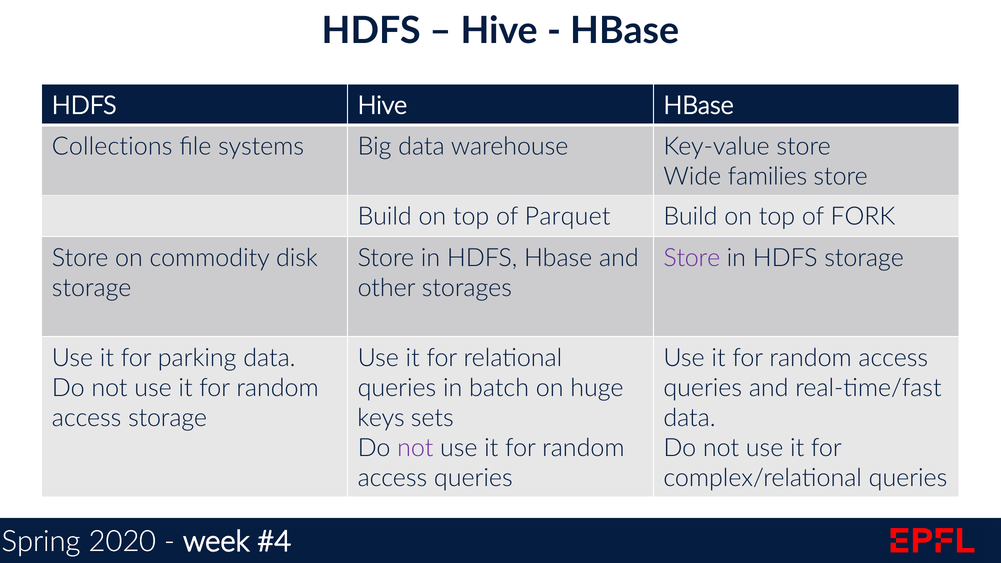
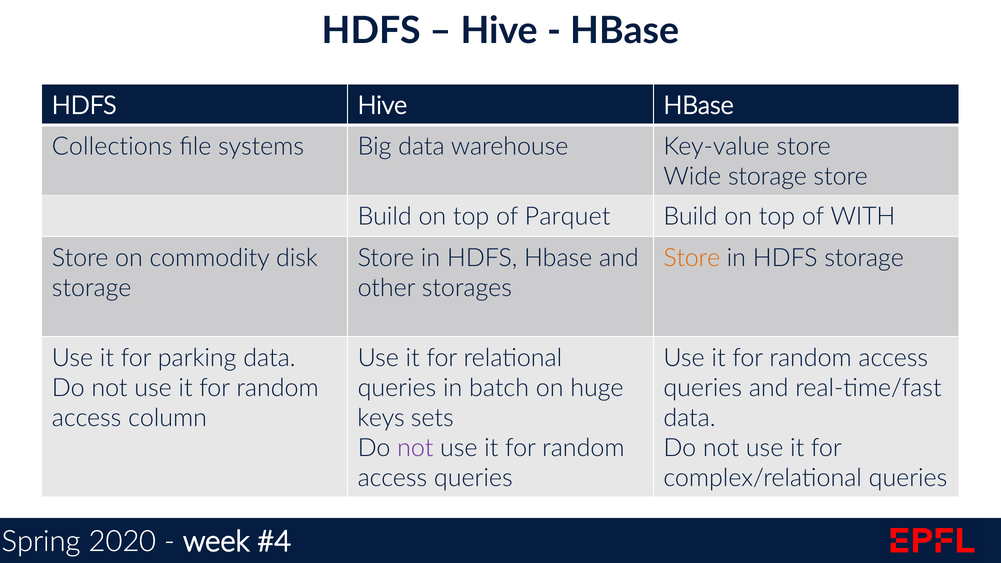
Wide families: families -> storage (767, 177)
FORK: FORK -> WITH (863, 217)
Store colour: purple -> orange (692, 258)
access storage: storage -> column (168, 418)
